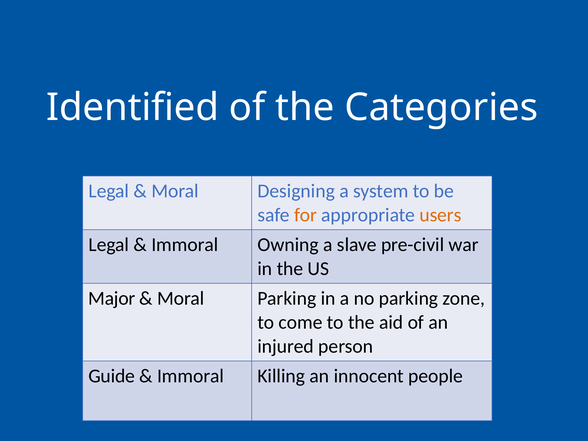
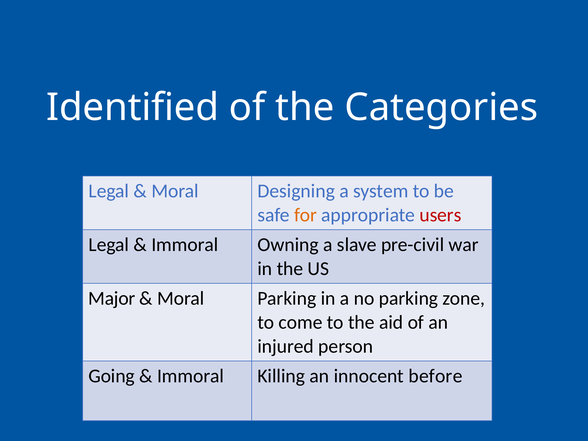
users colour: orange -> red (440, 215)
Guide: Guide -> Going (112, 376)
people: people -> before (435, 376)
